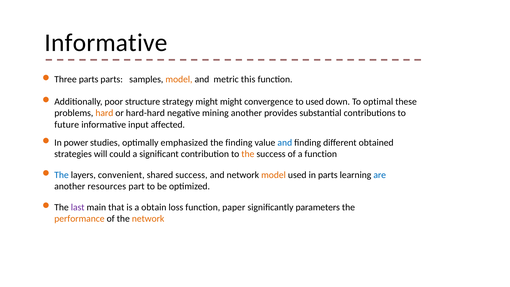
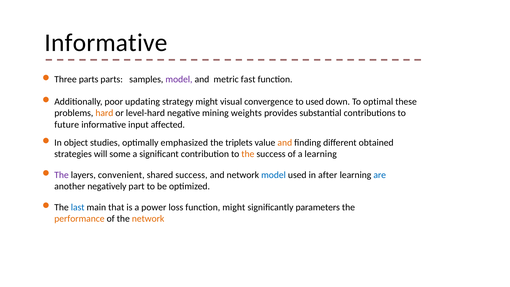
model colour: orange -> purple (179, 79)
this: this -> fast (248, 79)
structure: structure -> updating (143, 102)
might might: might -> visual (231, 102)
hard-hard: hard-hard -> level-hard (145, 113)
mining another: another -> weights (246, 113)
power: power -> object (76, 143)
the finding: finding -> triplets (239, 143)
and colour: blue -> orange (285, 143)
could: could -> some (120, 154)
a function: function -> learning (321, 154)
The colour: blue -> purple (62, 175)
model colour: orange -> blue (273, 175)
in parts: parts -> after (328, 175)
resources: resources -> negatively (107, 186)
last colour: purple -> blue (78, 207)
obtain: obtain -> power (154, 207)
function paper: paper -> might (234, 207)
